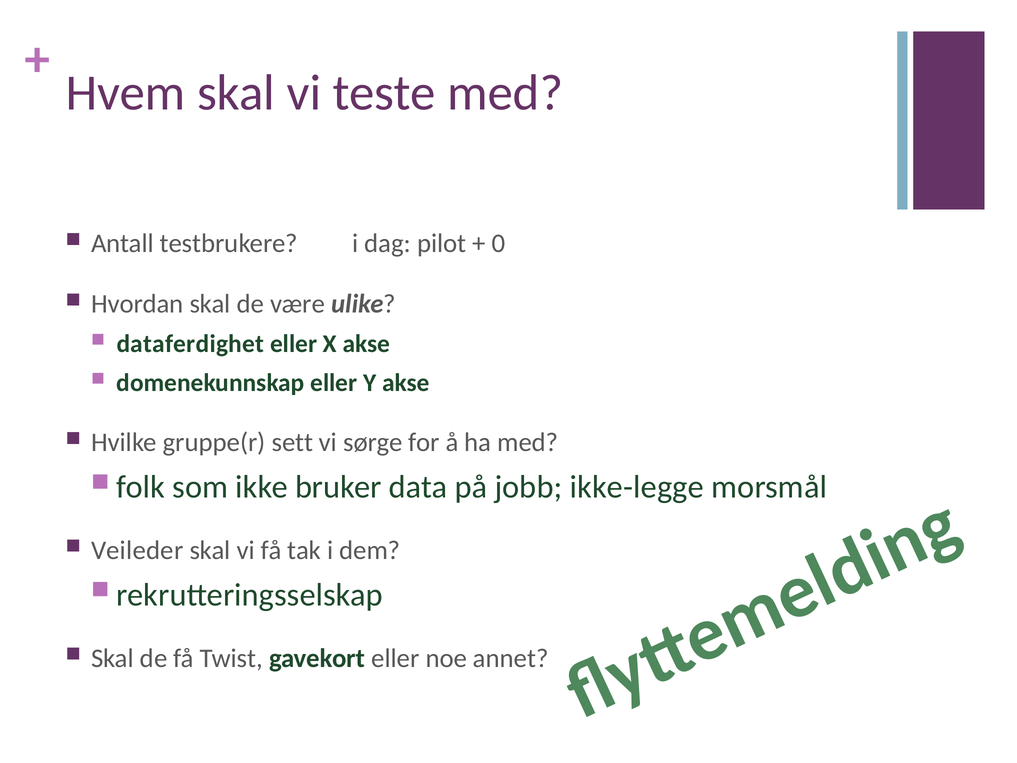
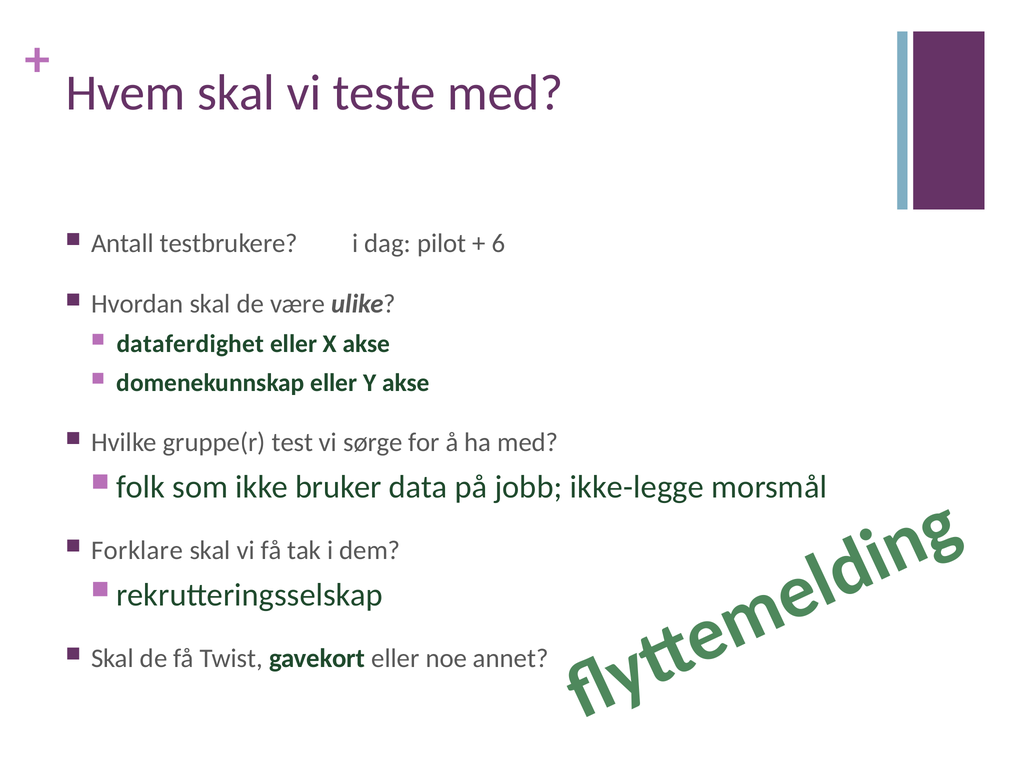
0: 0 -> 6 (499, 243)
sett: sett -> test (292, 442)
Veileder: Veileder -> Forklare (137, 550)
